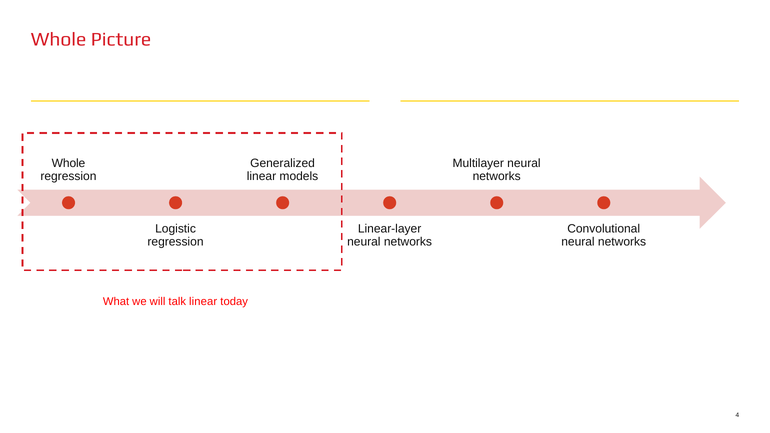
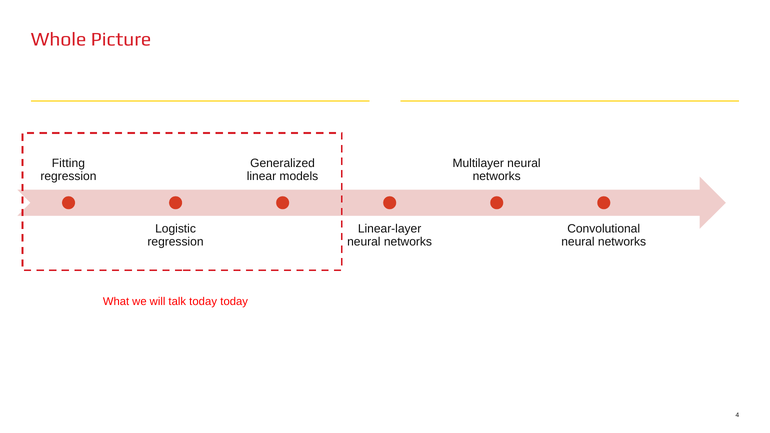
Whole: Whole -> Fitting (68, 163)
talk linear: linear -> today (203, 302)
